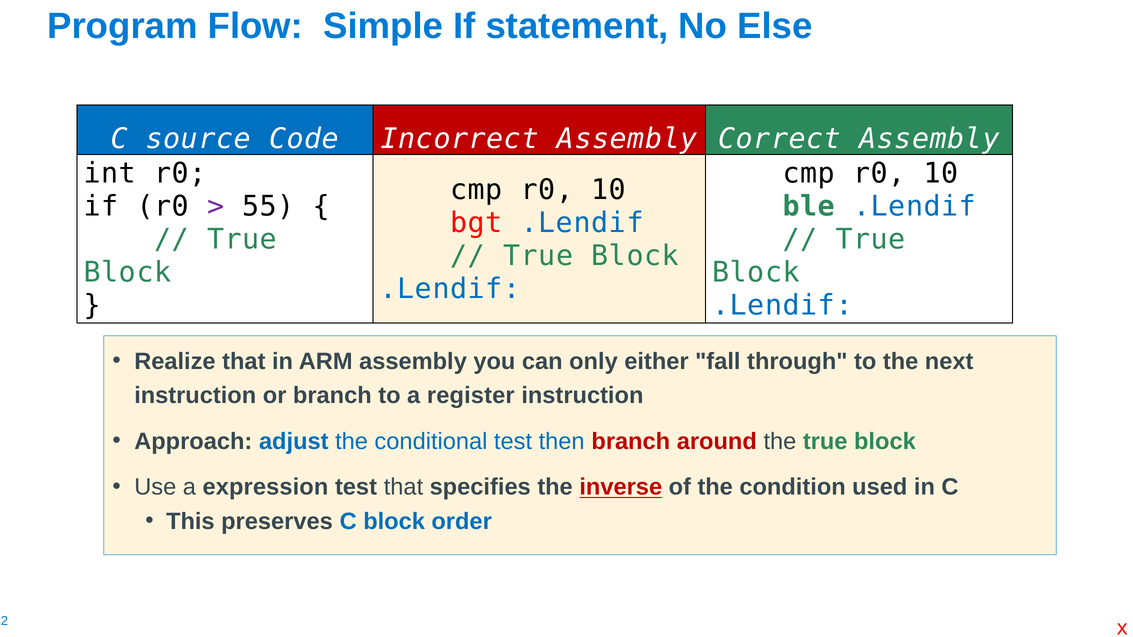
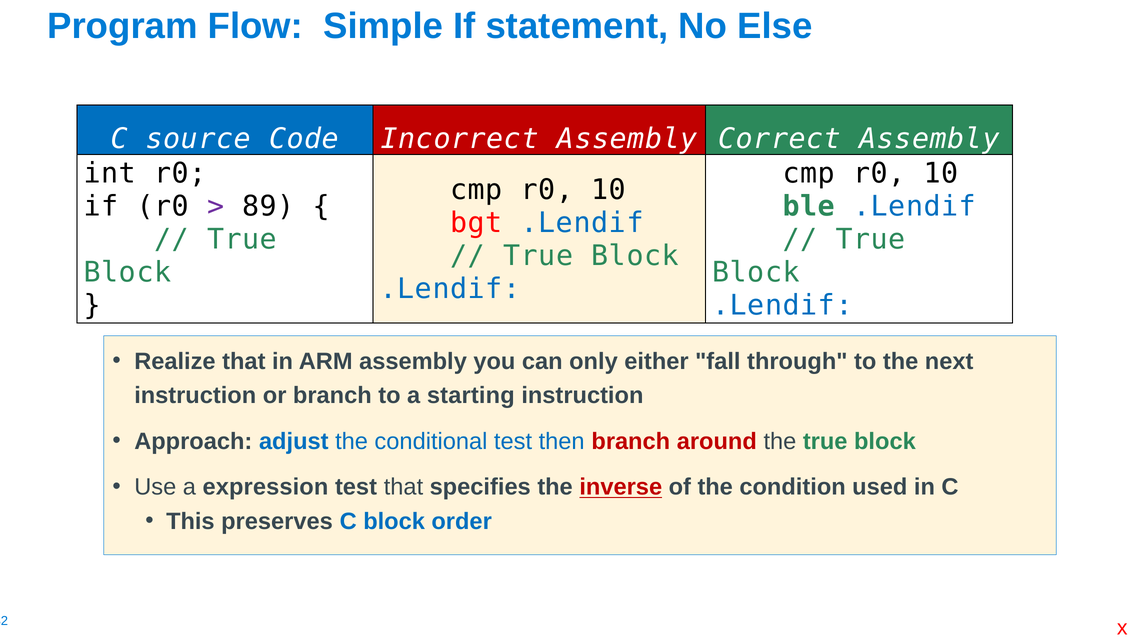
55: 55 -> 89 (268, 206)
register: register -> starting (471, 396)
